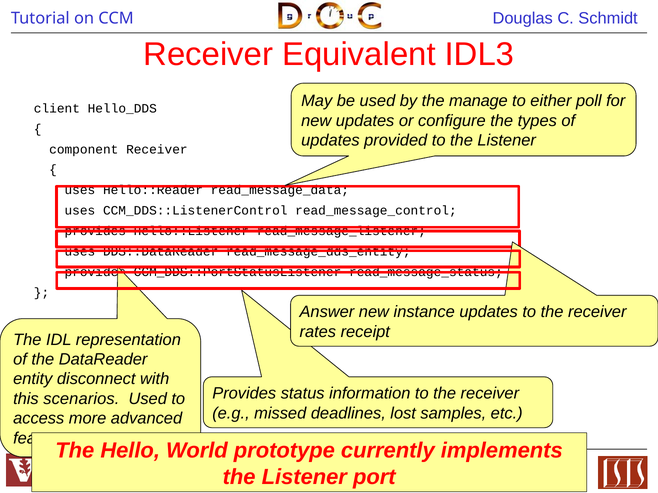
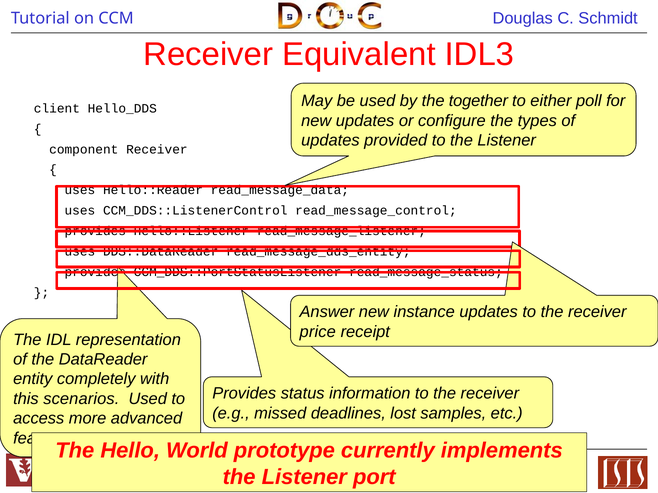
manage: manage -> together (478, 101)
rates: rates -> price (318, 332)
disconnect: disconnect -> completely (96, 379)
